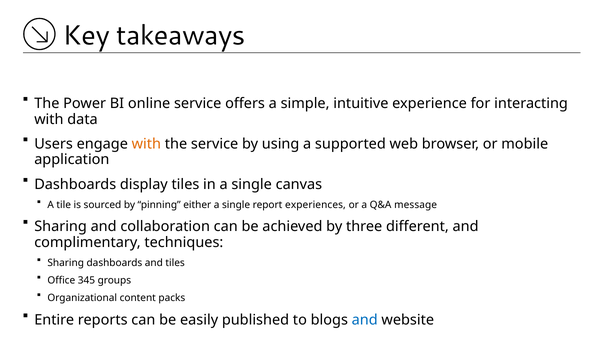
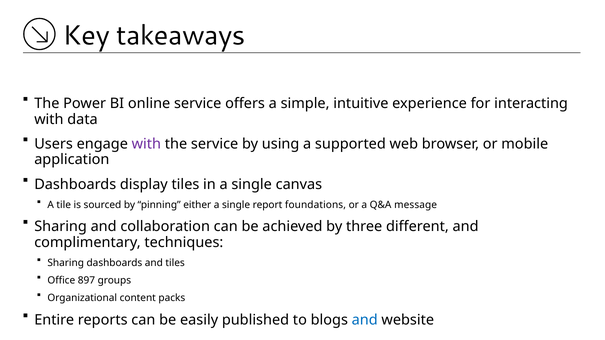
with colour: orange -> purple (146, 144)
experiences: experiences -> foundations (315, 205)
345: 345 -> 897 (86, 281)
